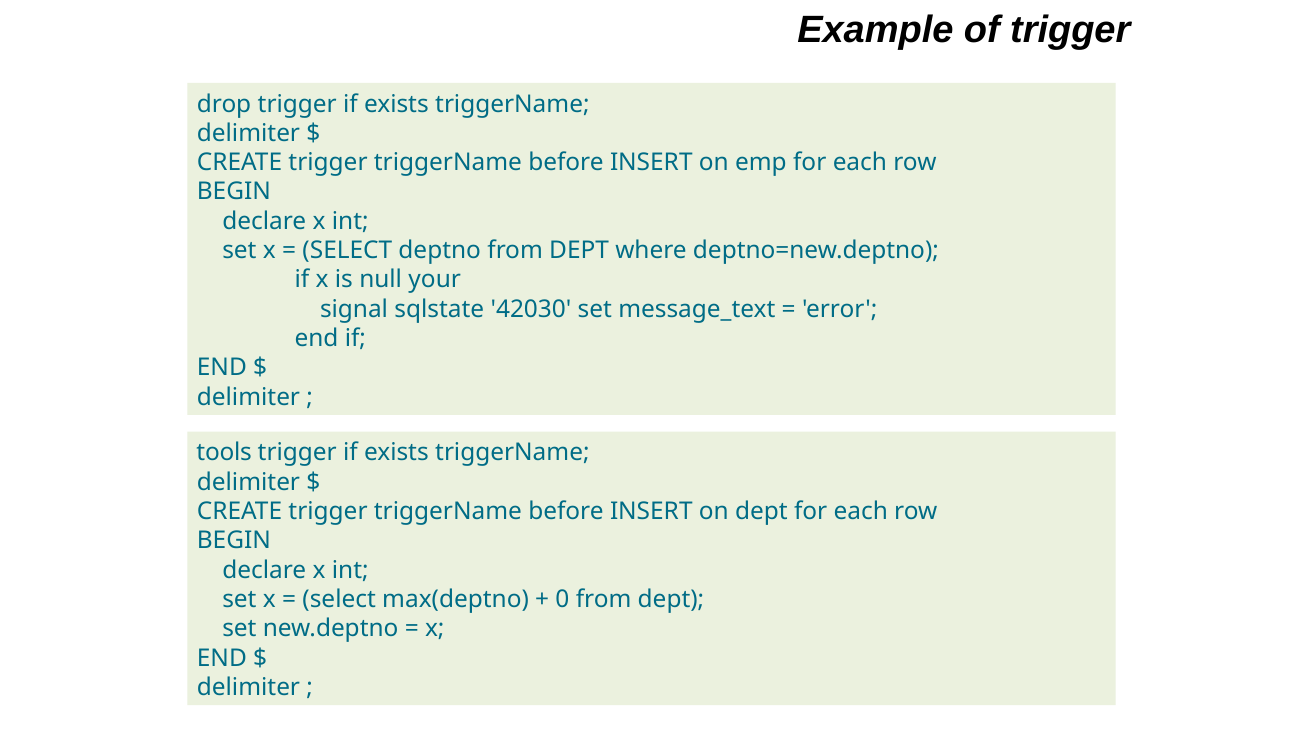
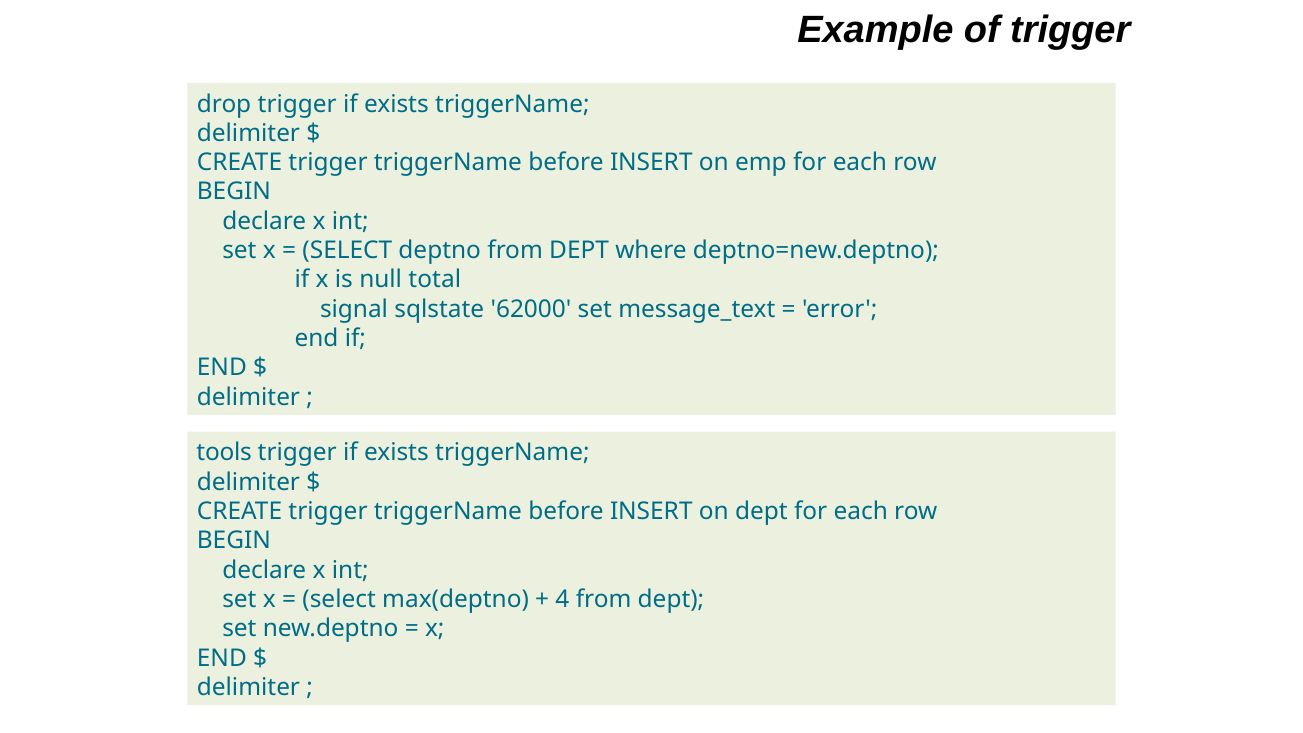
your: your -> total (435, 280)
42030: 42030 -> 62000 (531, 309)
0: 0 -> 4 (562, 599)
